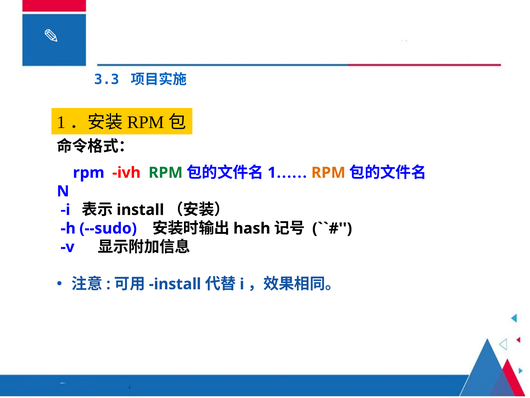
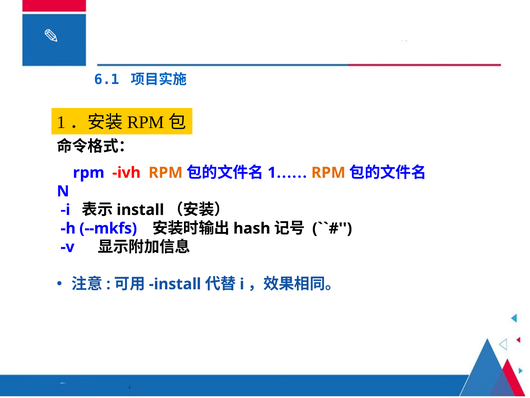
3.3: 3.3 -> 6.1 (107, 79)
RPM colour: green -> orange (166, 172)
--sudo: --sudo -> --mkfs (108, 228)
